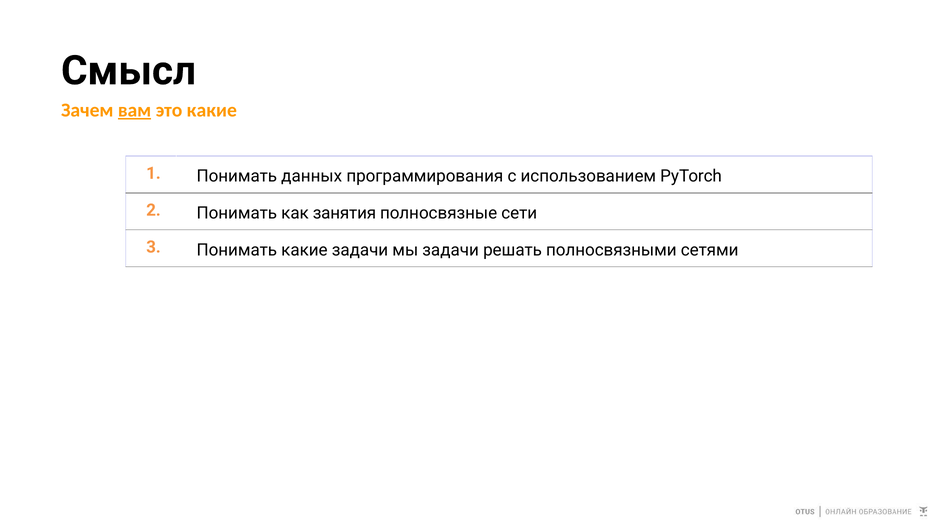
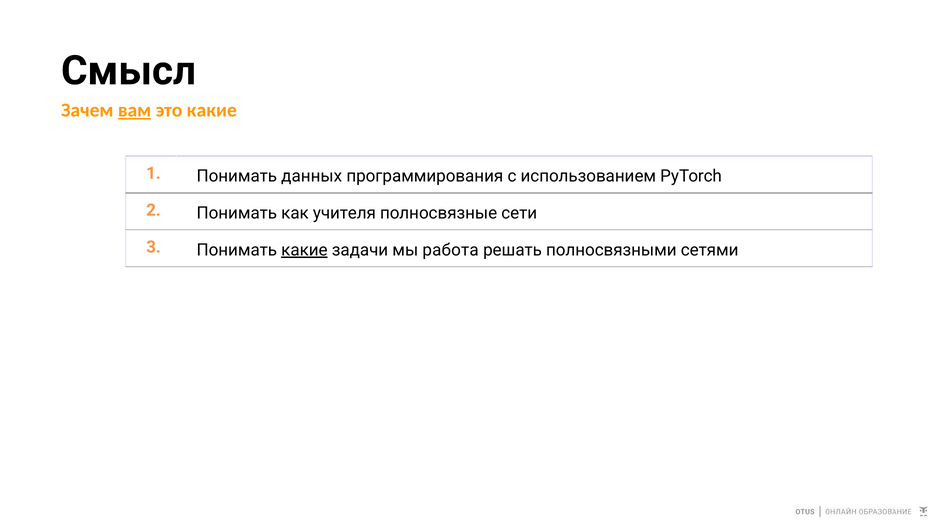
занятия: занятия -> учителя (344, 213)
какие underline: none -> present (304, 250)
мы задачи: задачи -> работа (451, 250)
